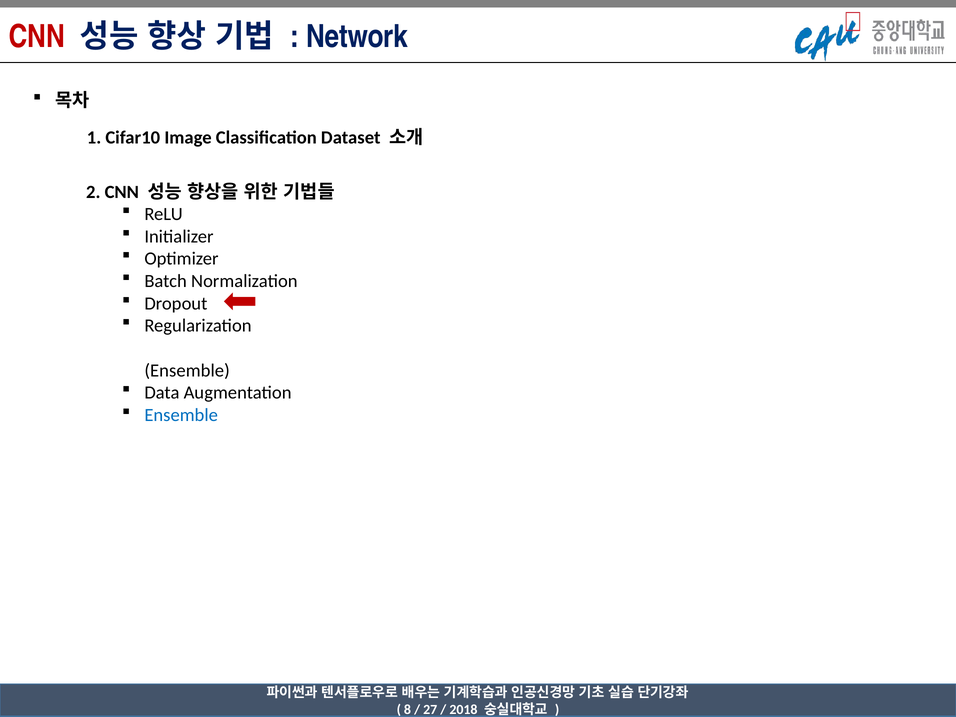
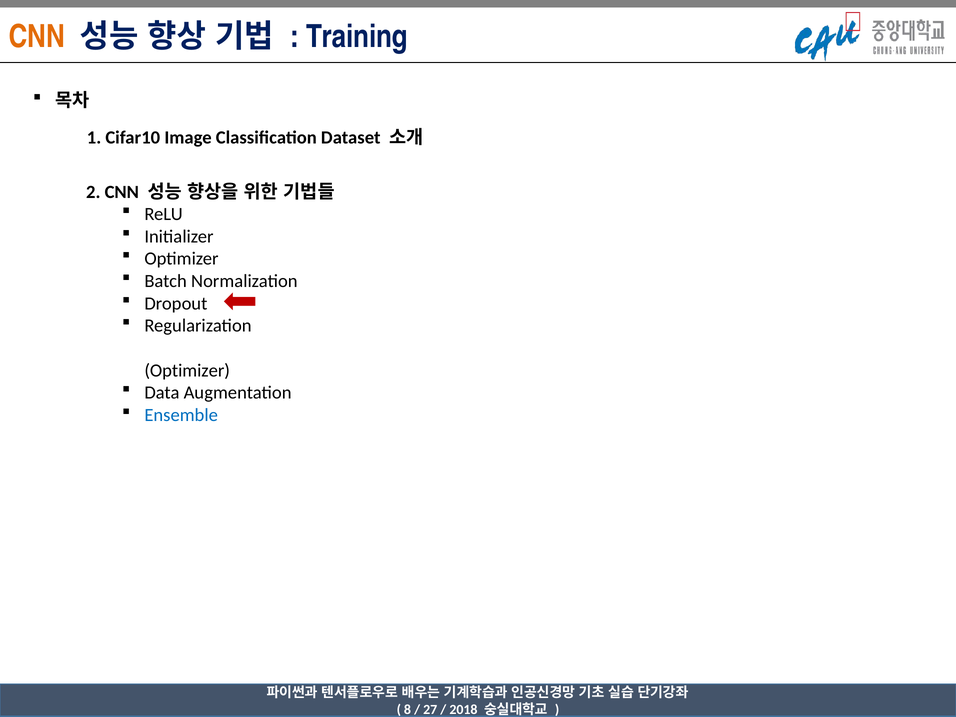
CNN colour: red -> orange (37, 36)
Network: Network -> Training (357, 36)
Ensemble: Ensemble -> Optimizer (187, 370)
